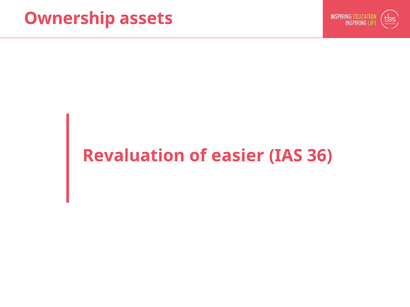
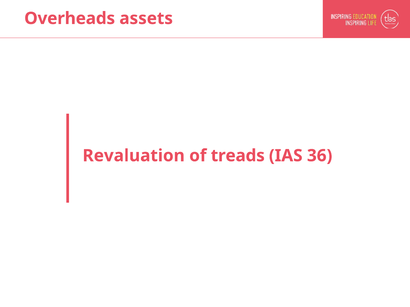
Ownership: Ownership -> Overheads (70, 18)
easier: easier -> treads (238, 156)
